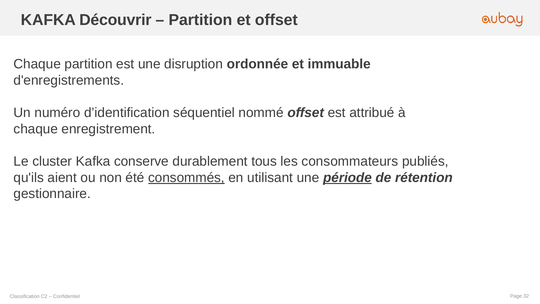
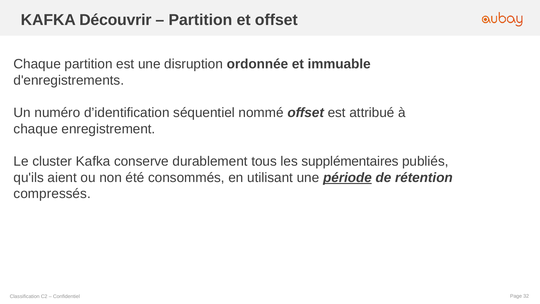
consommateurs: consommateurs -> supplémentaires (350, 161)
consommés underline: present -> none (186, 177)
gestionnaire: gestionnaire -> compressés (52, 194)
